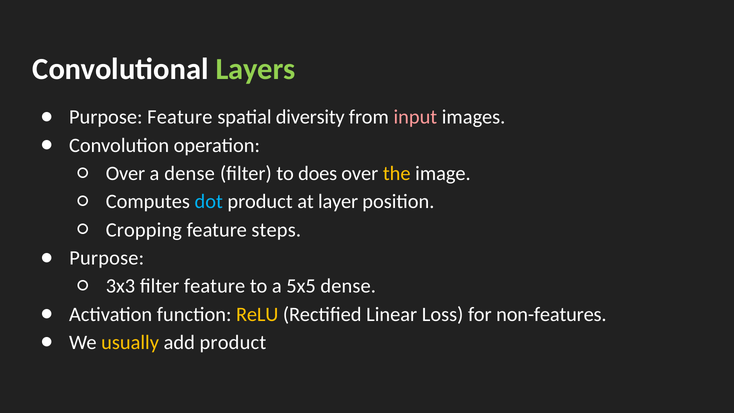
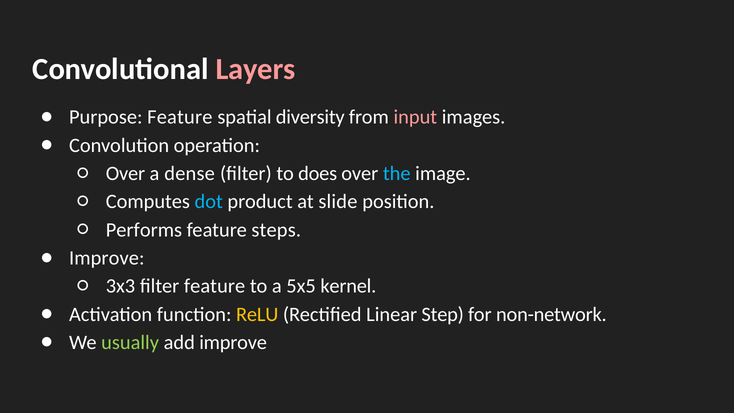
Layers colour: light green -> pink (256, 69)
the colour: yellow -> light blue (397, 173)
layer: layer -> slide (338, 202)
Cropping: Cropping -> Performs (144, 230)
Purpose: Purpose -> Improve (107, 258)
5x5 dense: dense -> kernel (348, 286)
Loss: Loss -> Step (443, 314)
non-features: non-features -> non-network (551, 314)
usually colour: yellow -> light green (130, 342)
add product: product -> improve (233, 342)
